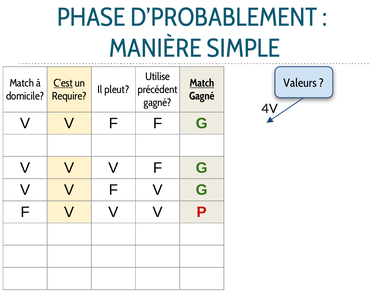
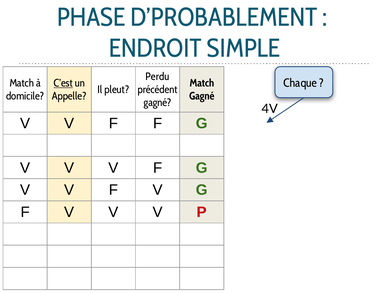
MANIÈRE: MANIÈRE -> ENDROIT (155, 48)
Utilise: Utilise -> Perdu (158, 76)
Valeurs: Valeurs -> Chaque (300, 83)
Match underline: present -> none (202, 83)
Require: Require -> Appelle (69, 96)
